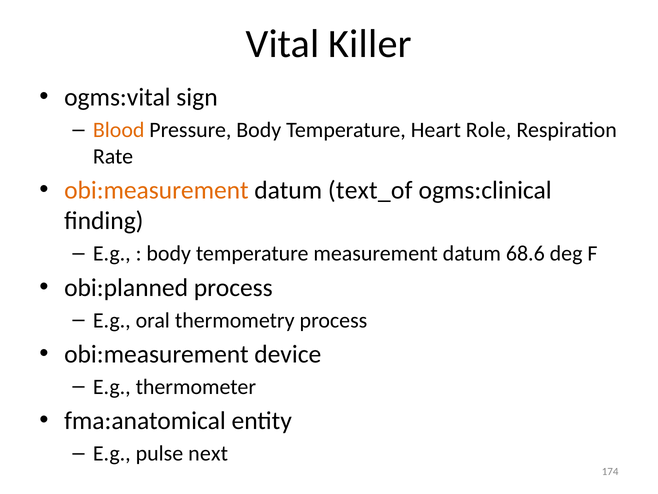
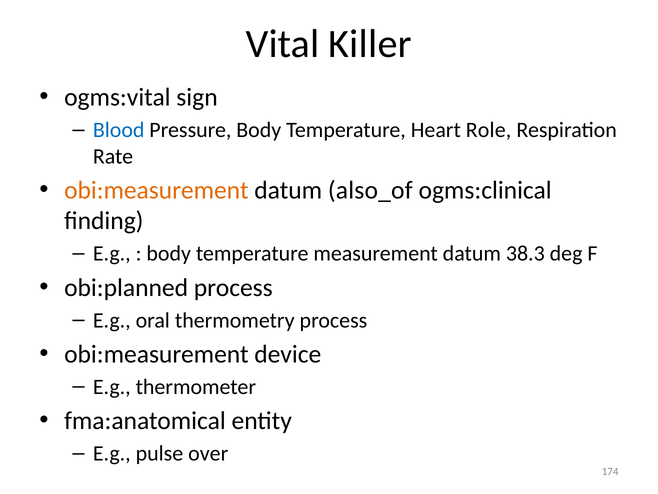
Blood colour: orange -> blue (119, 130)
text_of: text_of -> also_of (370, 190)
68.6: 68.6 -> 38.3 (525, 253)
next: next -> over (208, 453)
